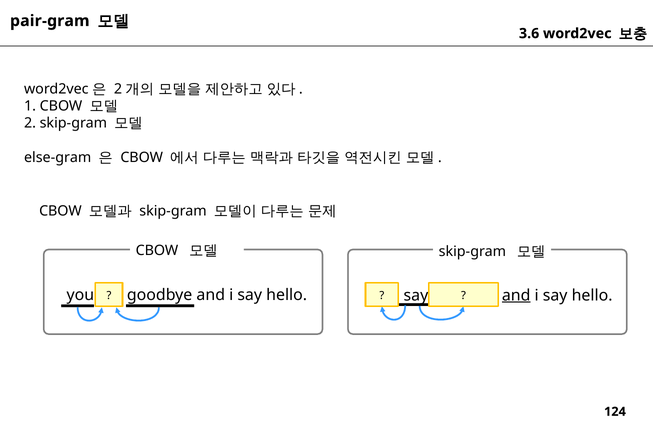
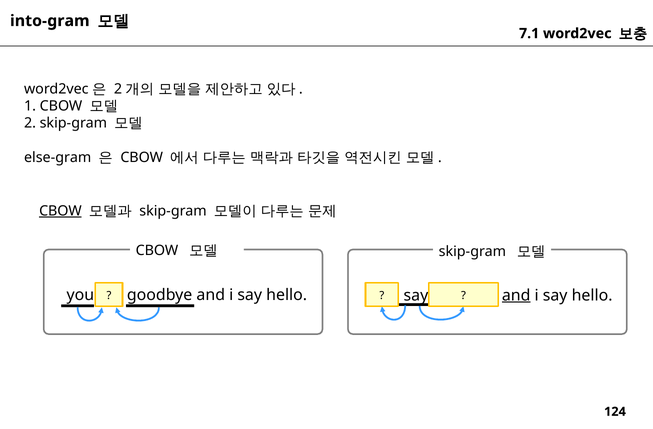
pair-gram: pair-gram -> into-gram (50, 21)
3.6: 3.6 -> 7.1 (529, 33)
CBOW underline: none -> present (60, 211)
